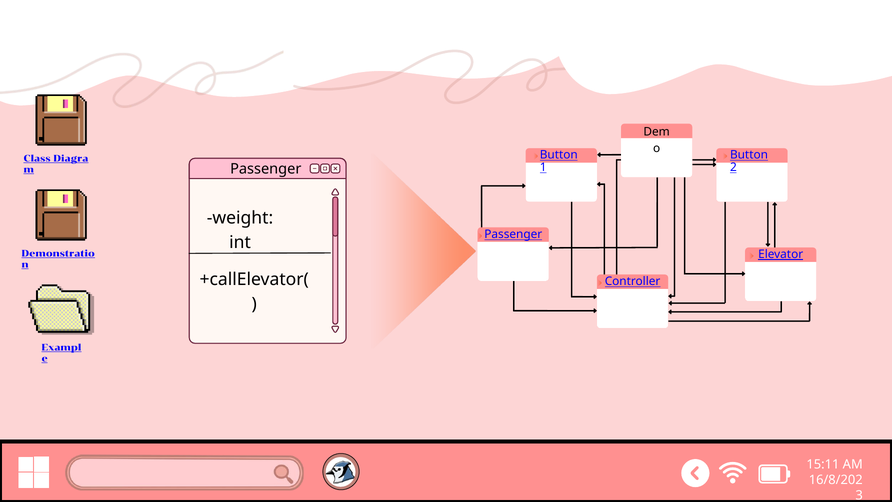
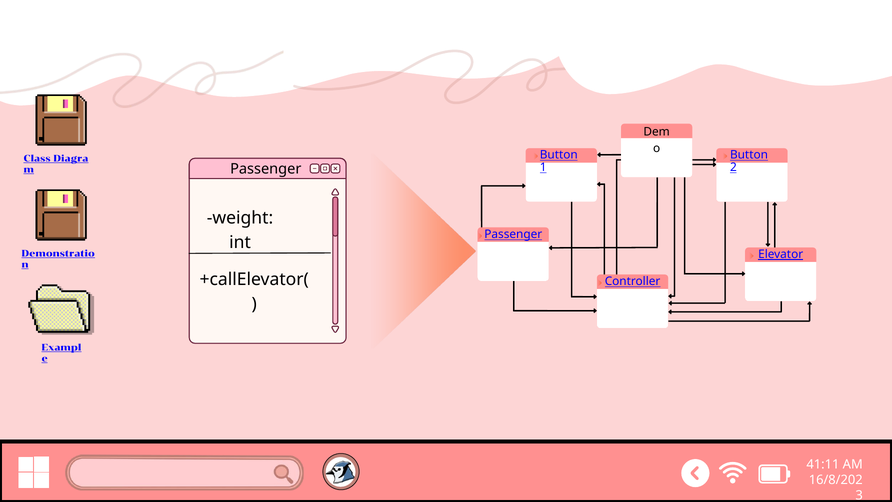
15:11: 15:11 -> 41:11 (823, 464)
